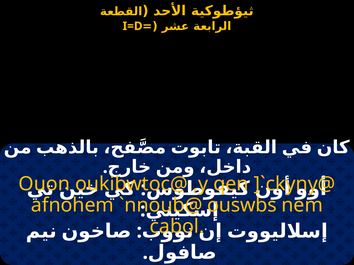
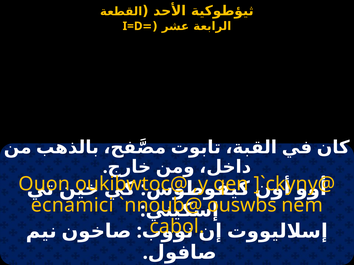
afnohem: afnohem -> ecnamici (72, 205)
